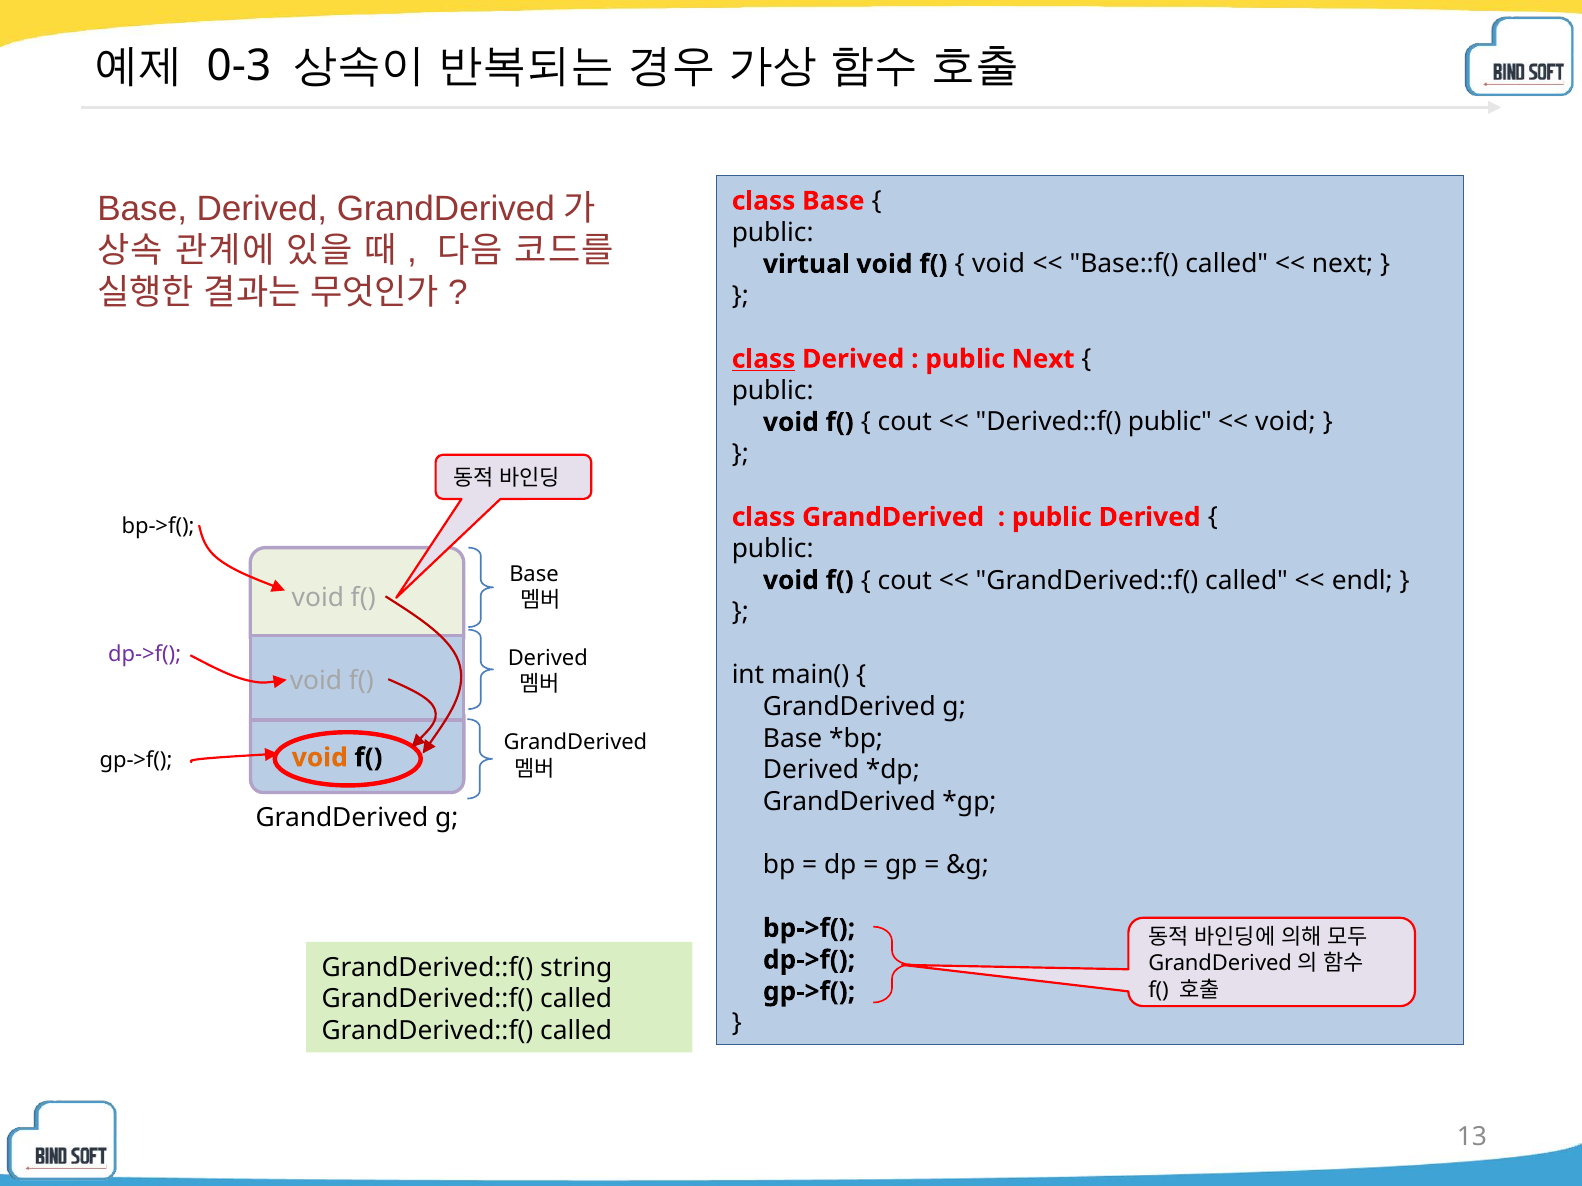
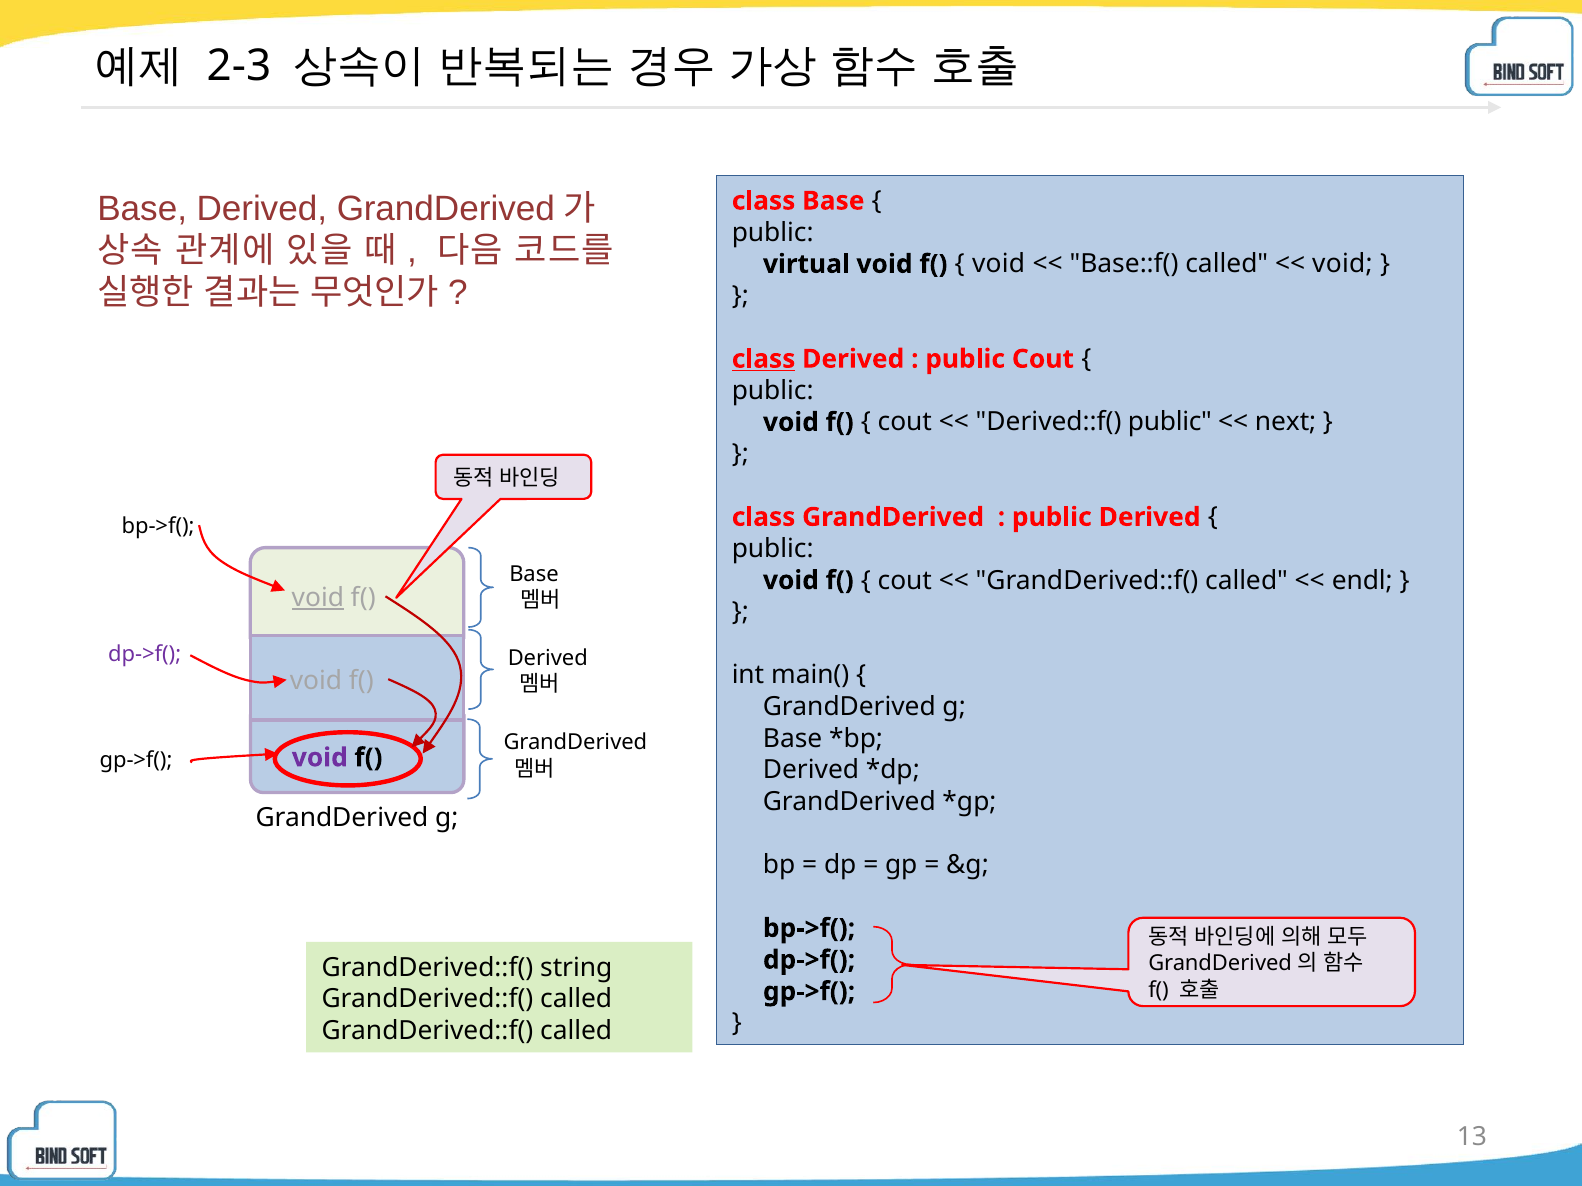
0-3: 0-3 -> 2-3 (239, 66)
next: next -> void (1342, 264)
public Next: Next -> Cout (1043, 359)
void: void -> next (1286, 422)
void underline: none -> present (318, 598)
void colour: orange -> purple (320, 758)
